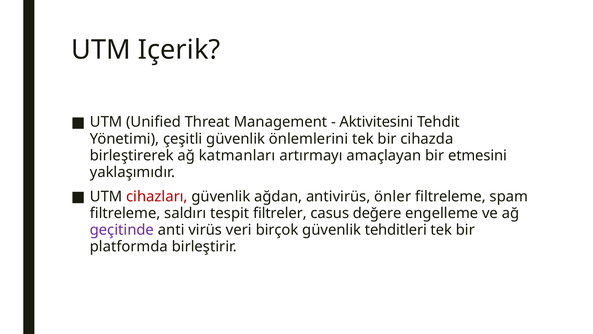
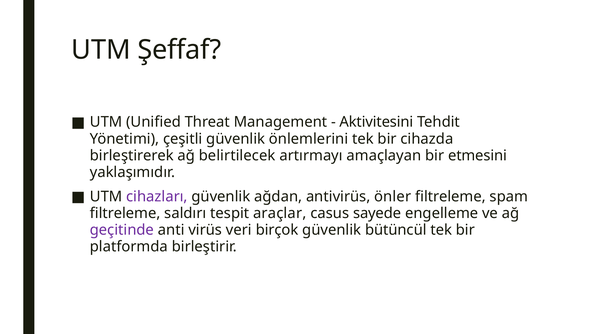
Içerik: Içerik -> Şeffaf (179, 50)
katmanları: katmanları -> belirtilecek (237, 155)
cihazları colour: red -> purple (157, 196)
filtreler: filtreler -> araçlar (280, 213)
değere: değere -> sayede (377, 213)
tehditleri: tehditleri -> bütüncül (396, 230)
